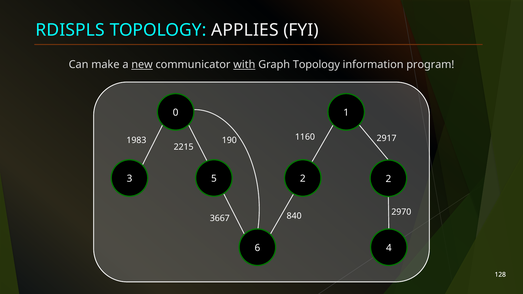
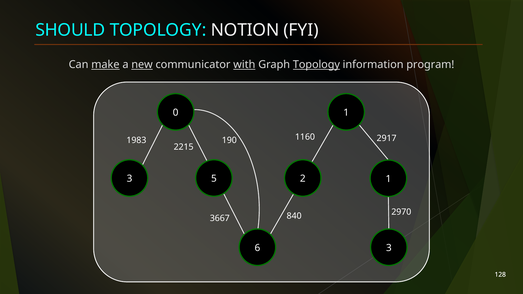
RDISPLS: RDISPLS -> SHOULD (70, 30)
APPLIES: APPLIES -> NOTION (245, 30)
make underline: none -> present (105, 65)
Topology underline: none -> present (316, 65)
3 2: 2 -> 1 (388, 179)
6 4: 4 -> 3 (389, 248)
